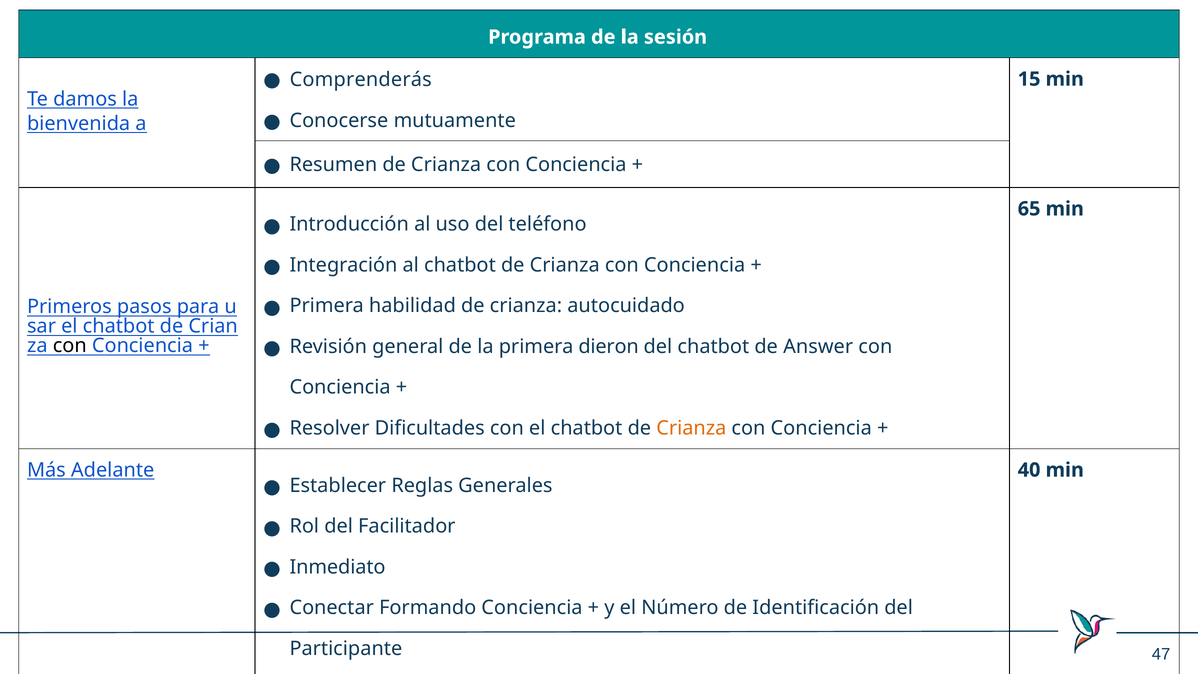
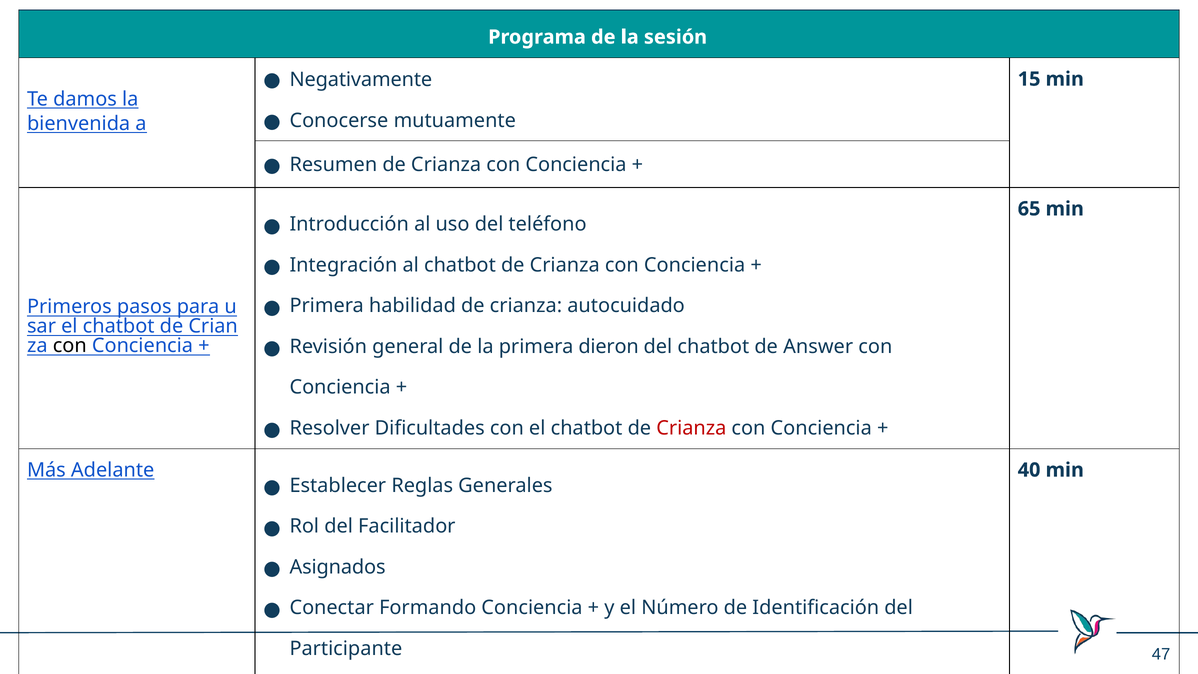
Comprenderás: Comprenderás -> Negativamente (361, 79)
Crianza colour: orange -> red (691, 428)
Inmediato: Inmediato -> Asignados (338, 567)
